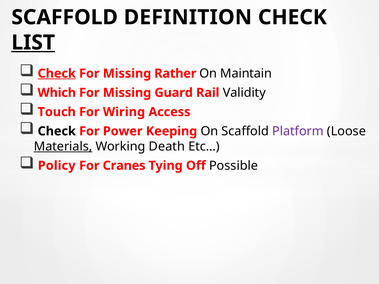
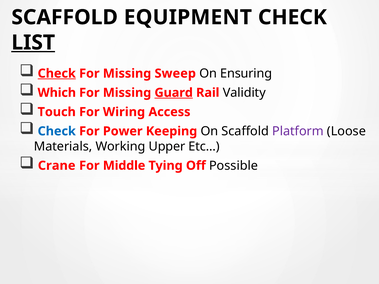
DEFINITION: DEFINITION -> EQUIPMENT (188, 17)
Rather: Rather -> Sweep (175, 74)
Maintain: Maintain -> Ensuring (246, 74)
Guard underline: none -> present (174, 93)
Check colour: black -> blue (57, 131)
Materials underline: present -> none (63, 146)
Death: Death -> Upper (167, 146)
Policy: Policy -> Crane (57, 166)
Cranes: Cranes -> Middle (124, 166)
